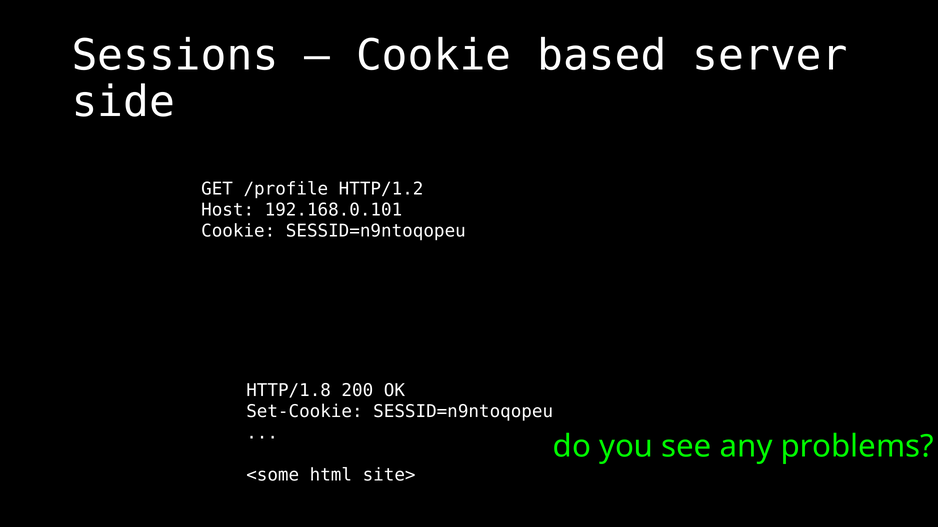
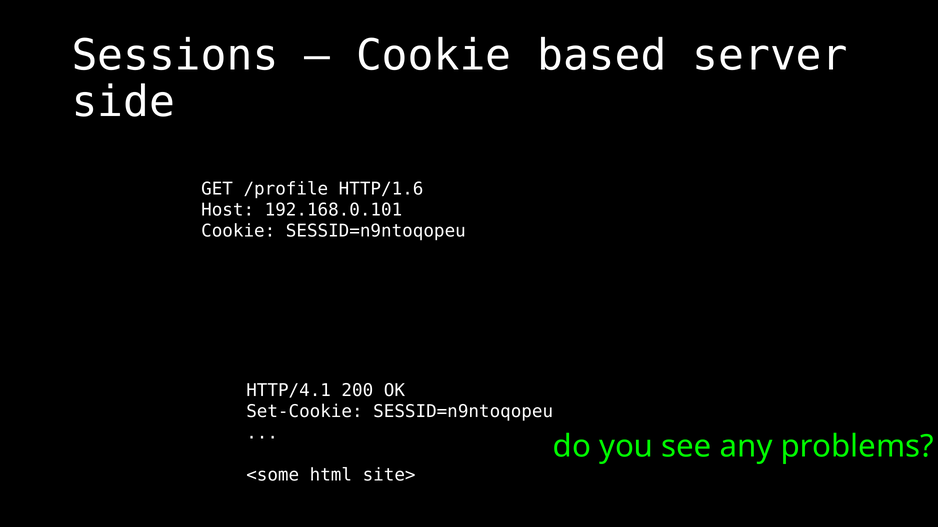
HTTP/1.2: HTTP/1.2 -> HTTP/1.6 (381, 189)
HTTP/1.8: HTTP/1.8 -> HTTP/4.1 (289, 391)
